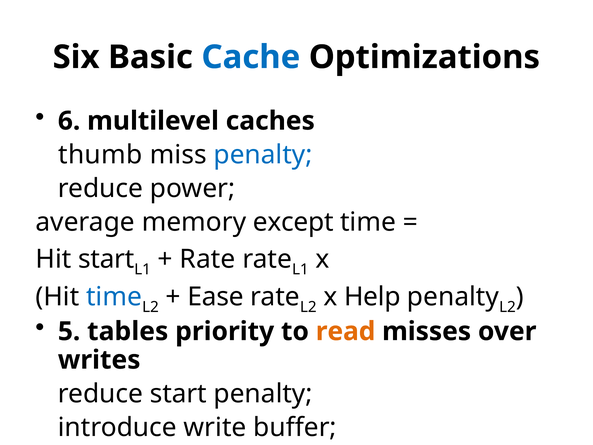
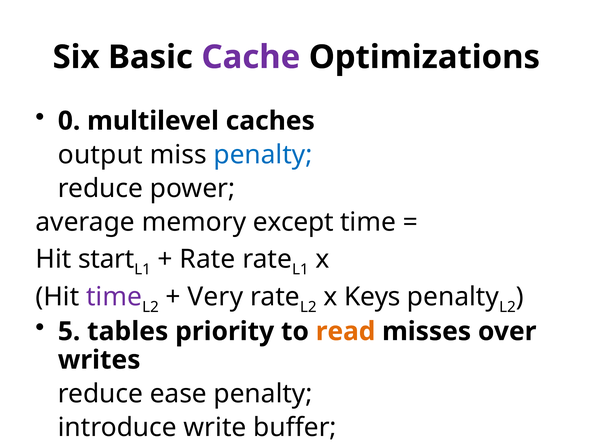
Cache colour: blue -> purple (251, 57)
6: 6 -> 0 (69, 121)
thumb: thumb -> output (100, 155)
time colour: blue -> purple (114, 297)
Ease: Ease -> Very (215, 297)
Help: Help -> Keys (372, 297)
reduce start: start -> ease (178, 393)
